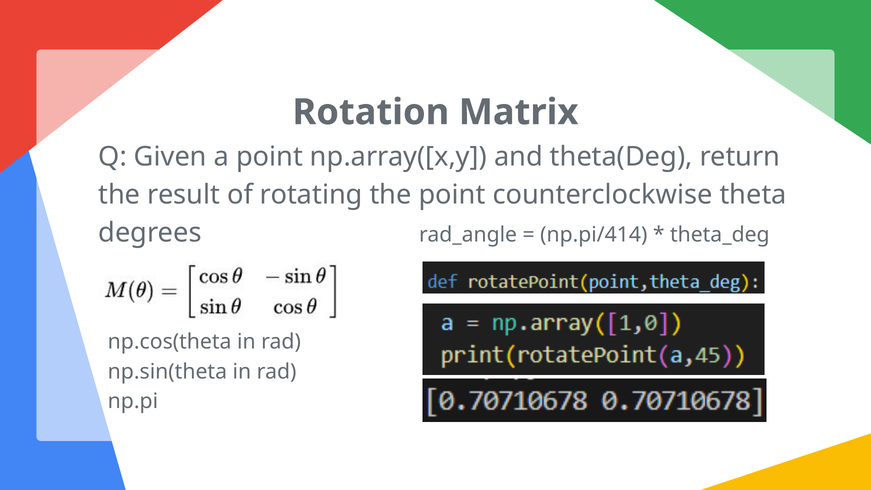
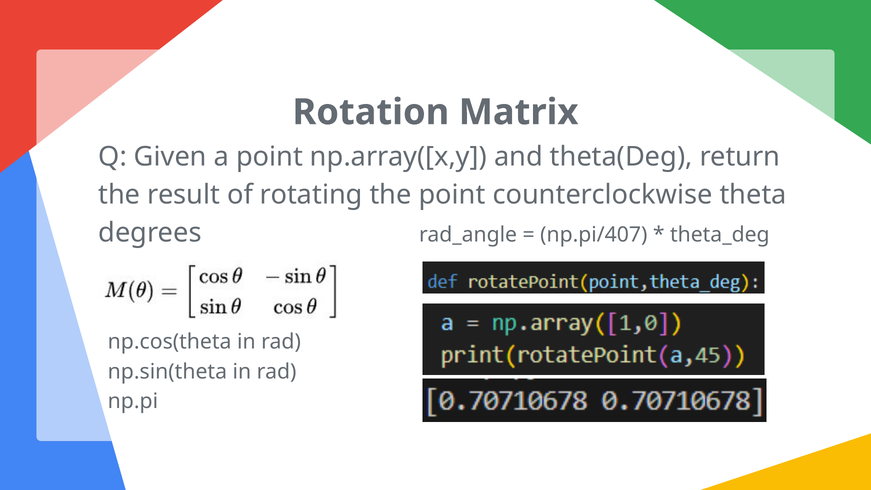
np.pi/414: np.pi/414 -> np.pi/407 (594, 235)
